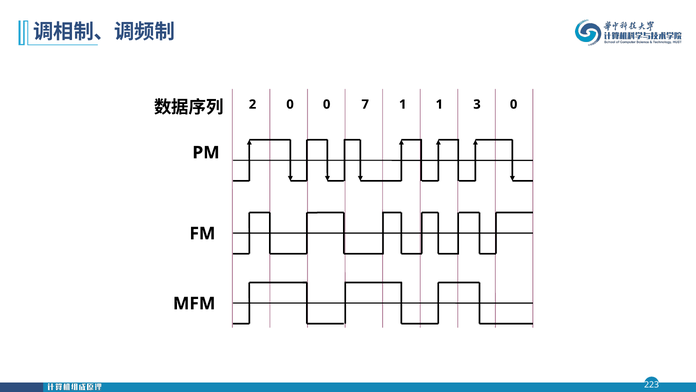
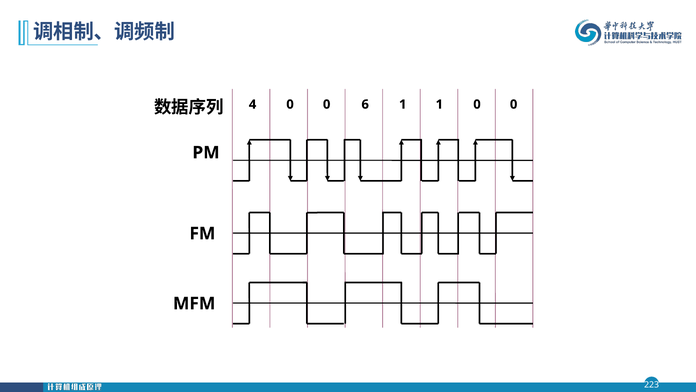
2: 2 -> 4 (253, 104)
7: 7 -> 6 (365, 104)
1 3: 3 -> 0 (477, 104)
